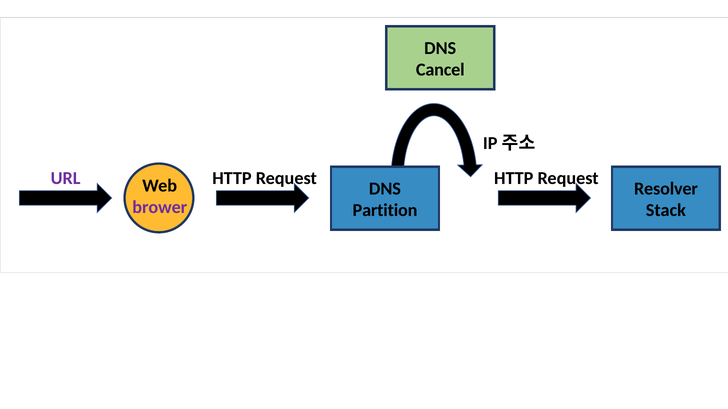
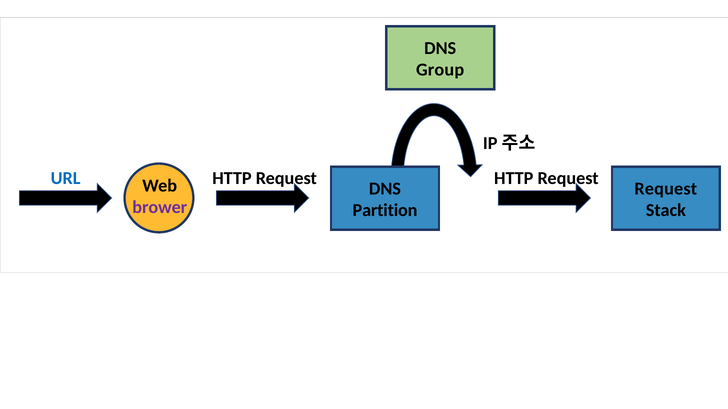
Cancel: Cancel -> Group (440, 70)
URL colour: purple -> blue (66, 179)
Resolver: Resolver -> Request (666, 189)
